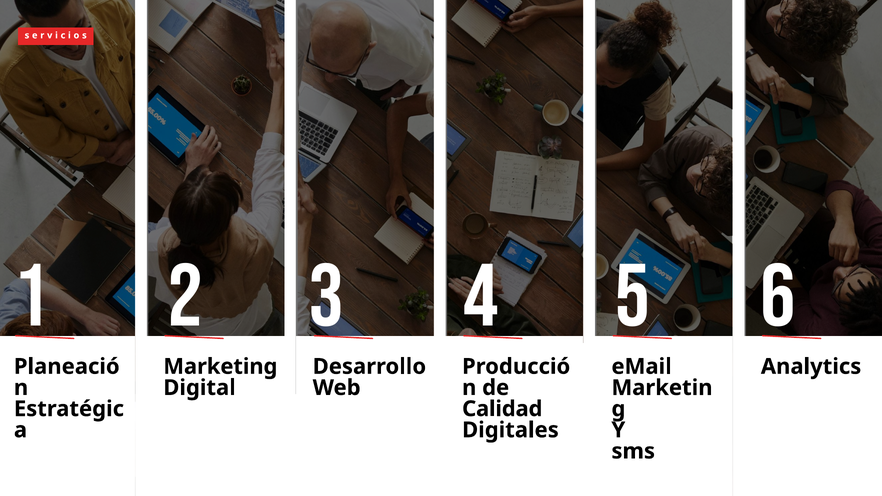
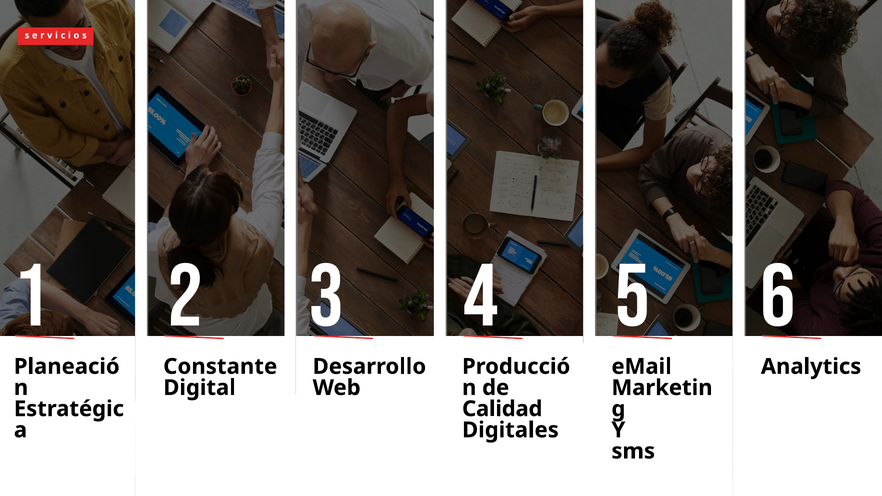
Marketing: Marketing -> Constante (220, 367)
